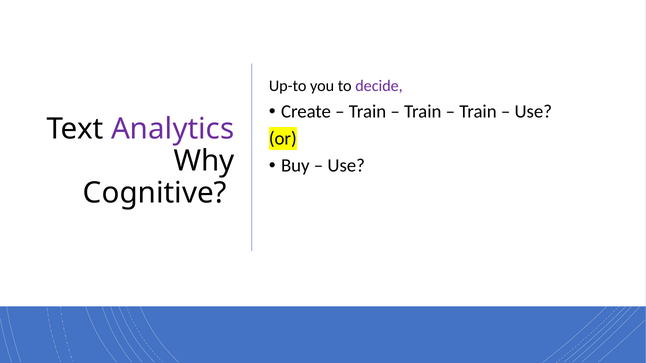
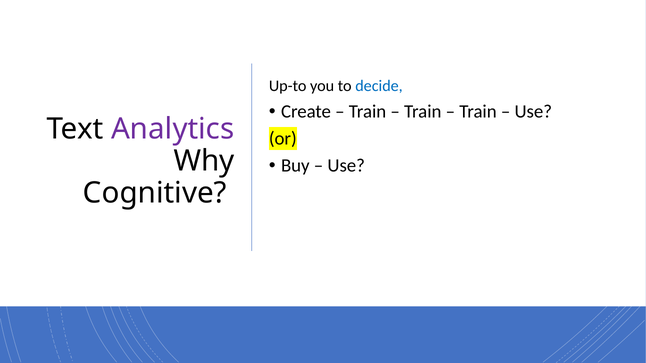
decide colour: purple -> blue (379, 86)
